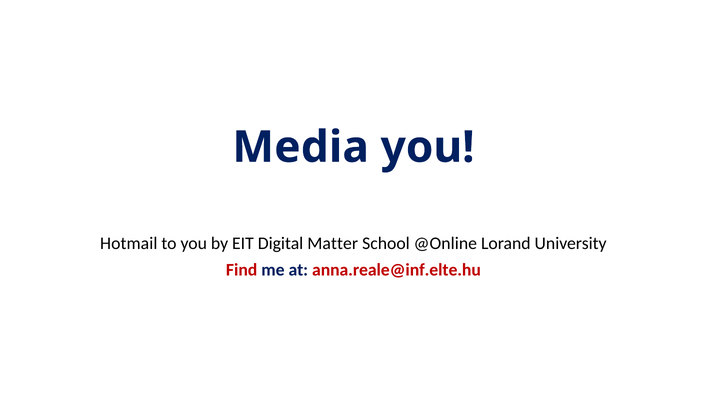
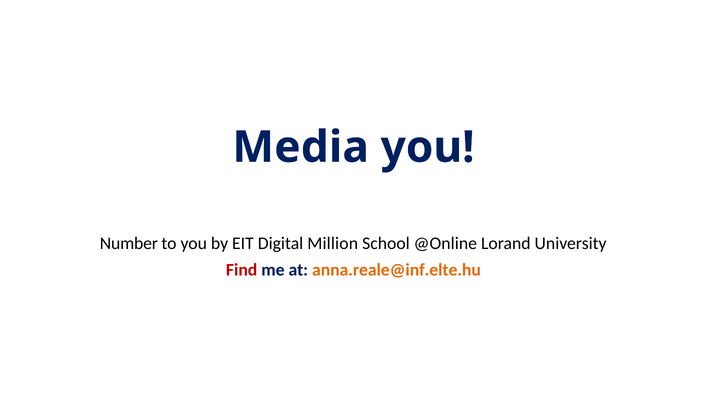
Hotmail: Hotmail -> Number (129, 243)
Matter: Matter -> Million (333, 243)
anna.reale@inf.elte.hu colour: red -> orange (396, 270)
